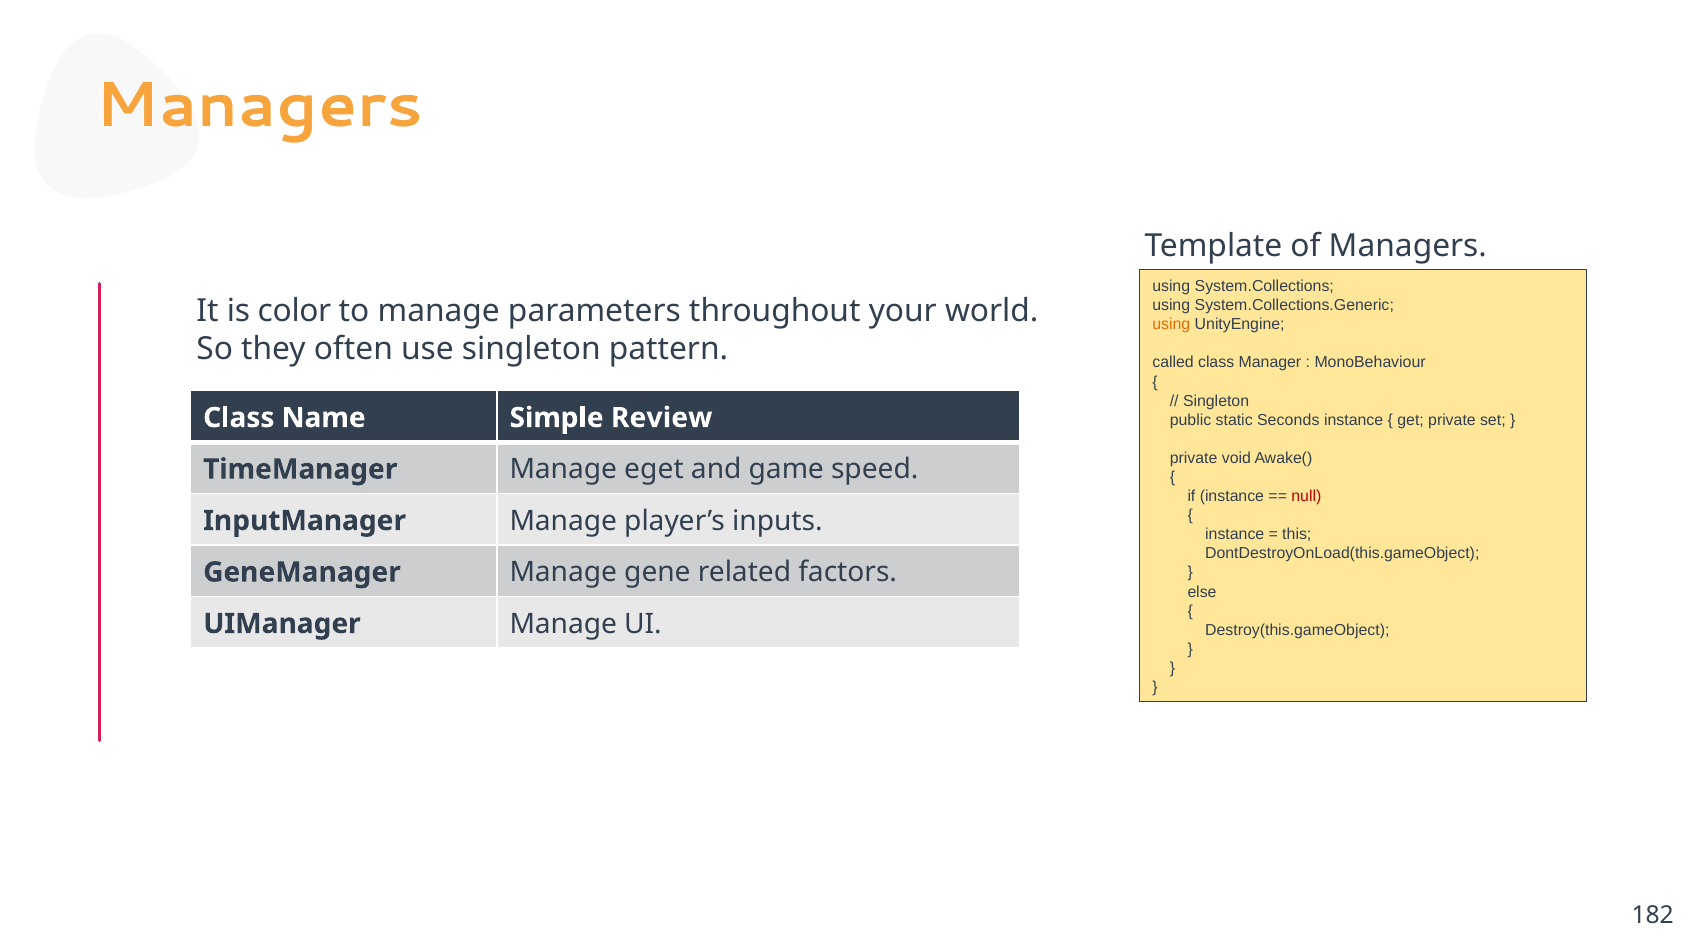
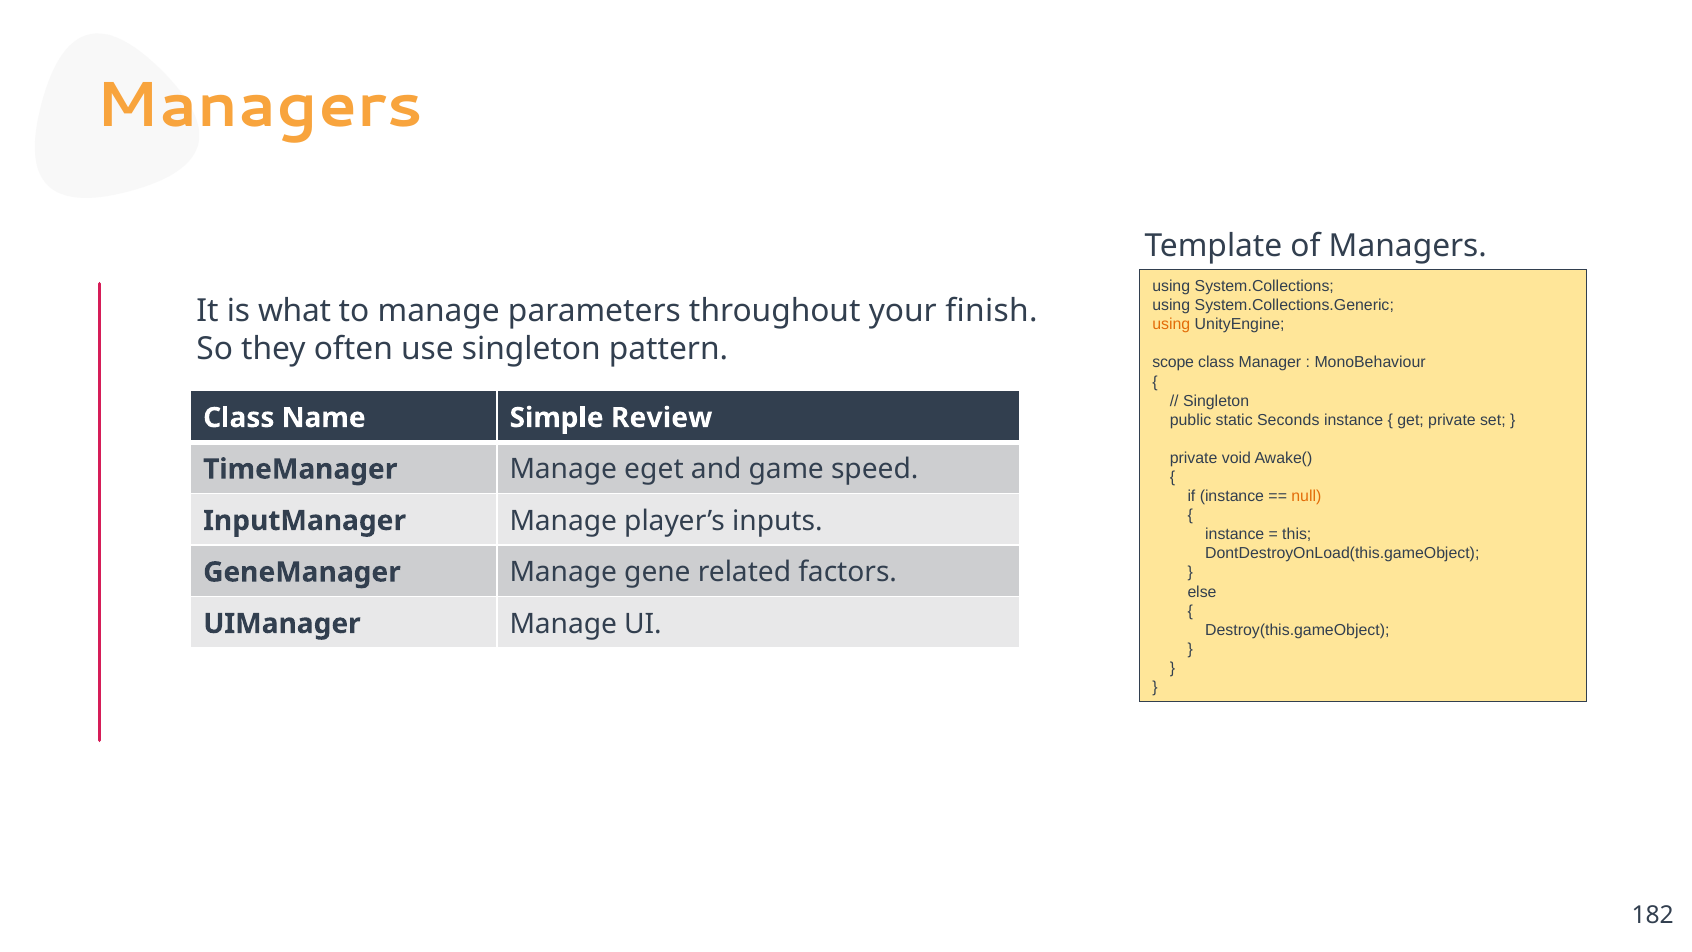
color: color -> what (295, 311)
world: world -> finish (992, 311)
called: called -> scope (1173, 363)
null colour: red -> orange (1306, 496)
